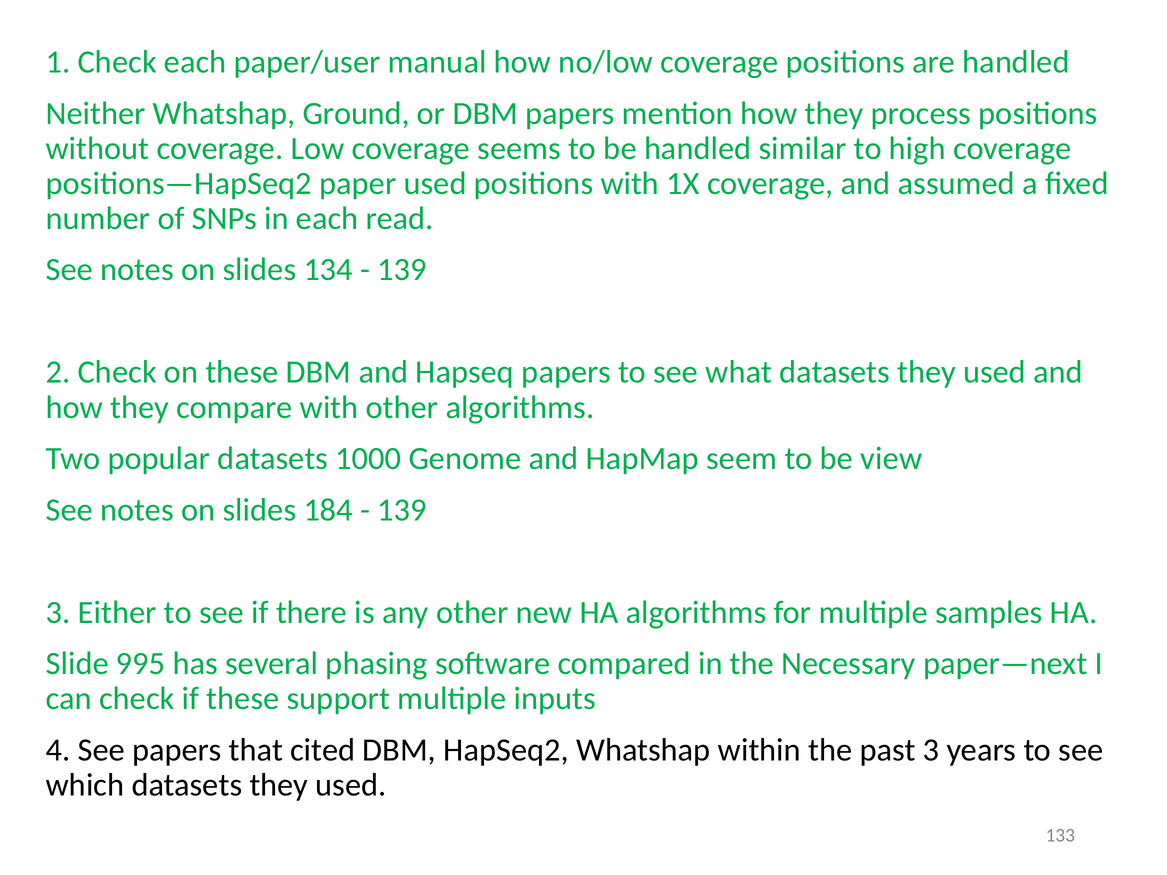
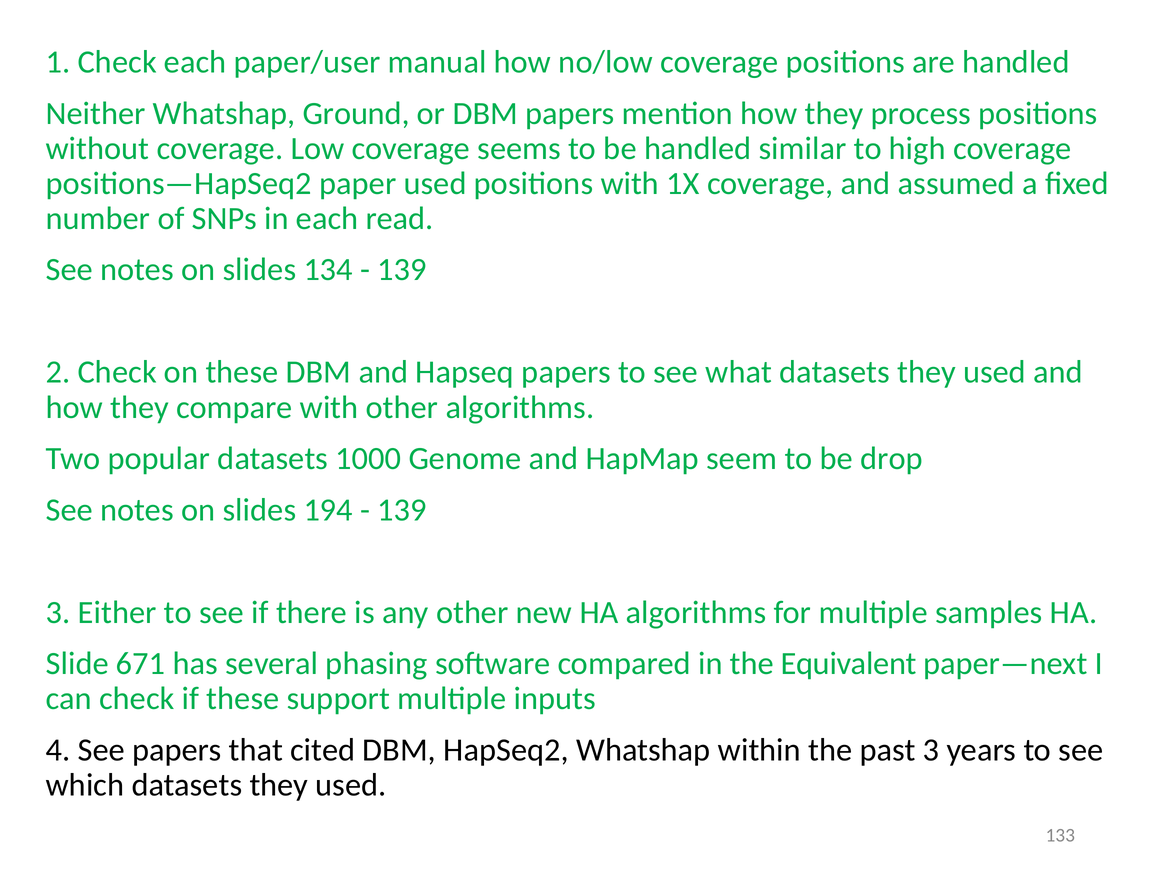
view: view -> drop (892, 459)
184: 184 -> 194 (328, 510)
995: 995 -> 671 (141, 664)
Necessary: Necessary -> Equivalent (849, 664)
